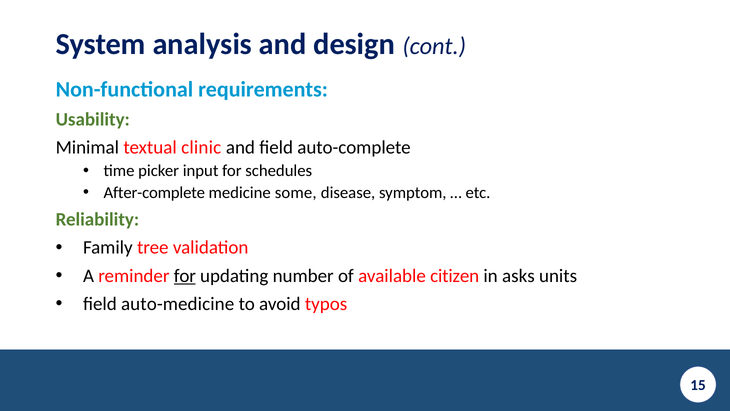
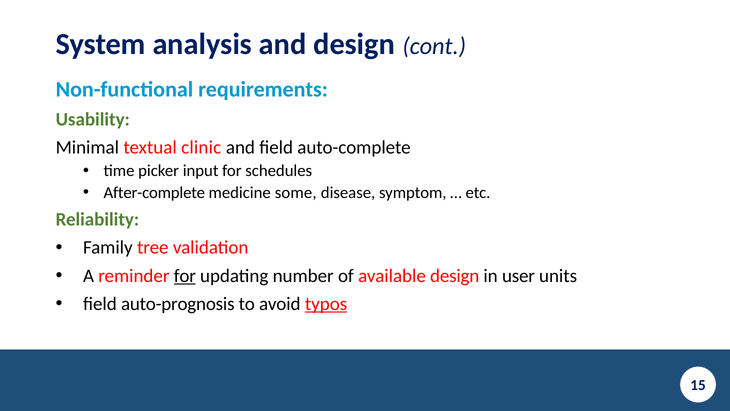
available citizen: citizen -> design (455, 276)
asks: asks -> user (518, 276)
auto-medicine: auto-medicine -> auto-prognosis (178, 304)
typos underline: none -> present (326, 304)
